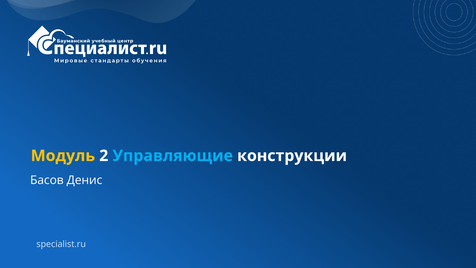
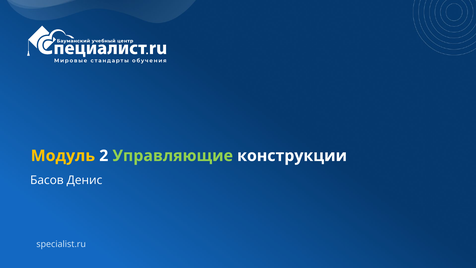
Управляющие colour: light blue -> light green (173, 156)
